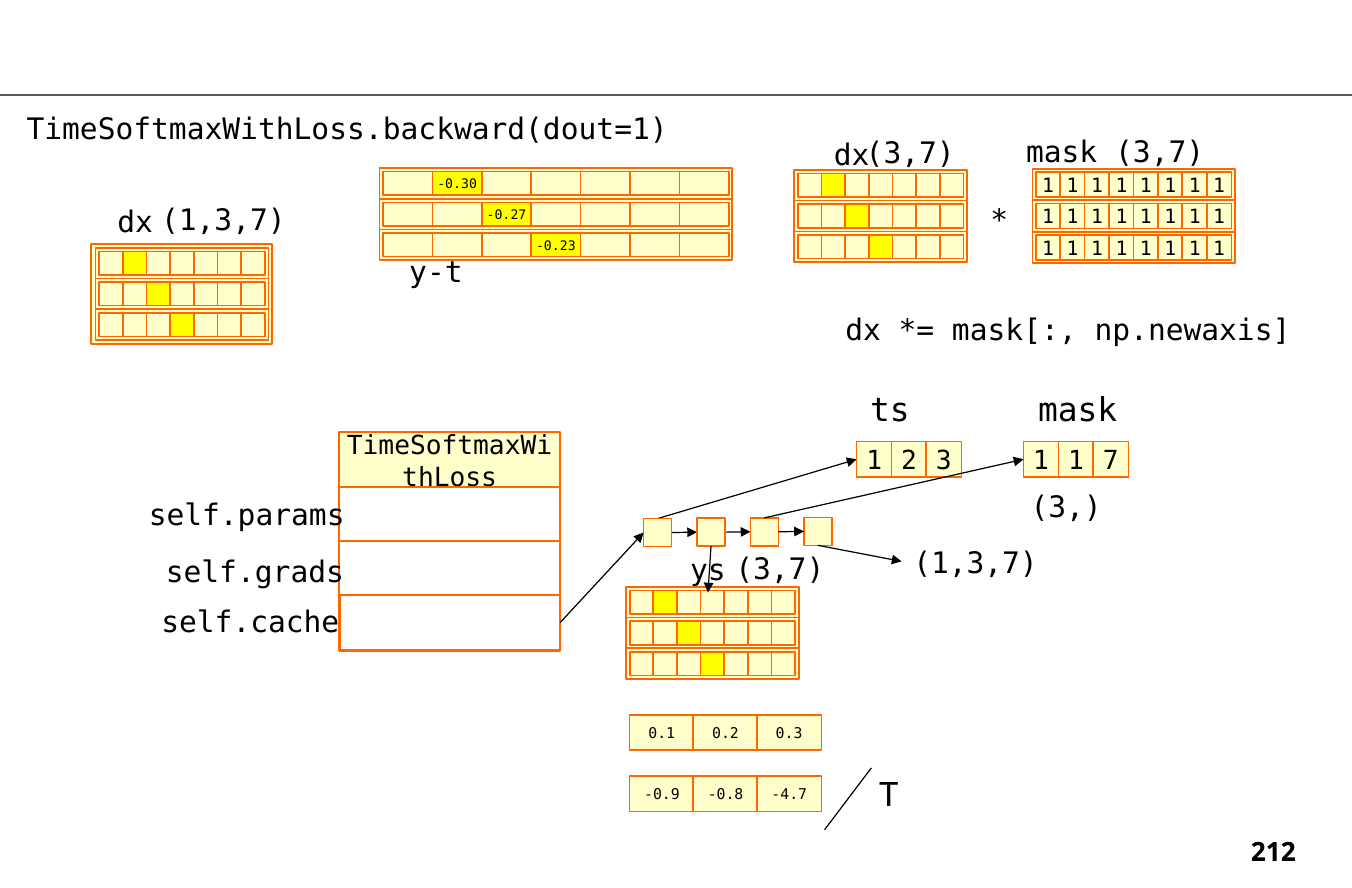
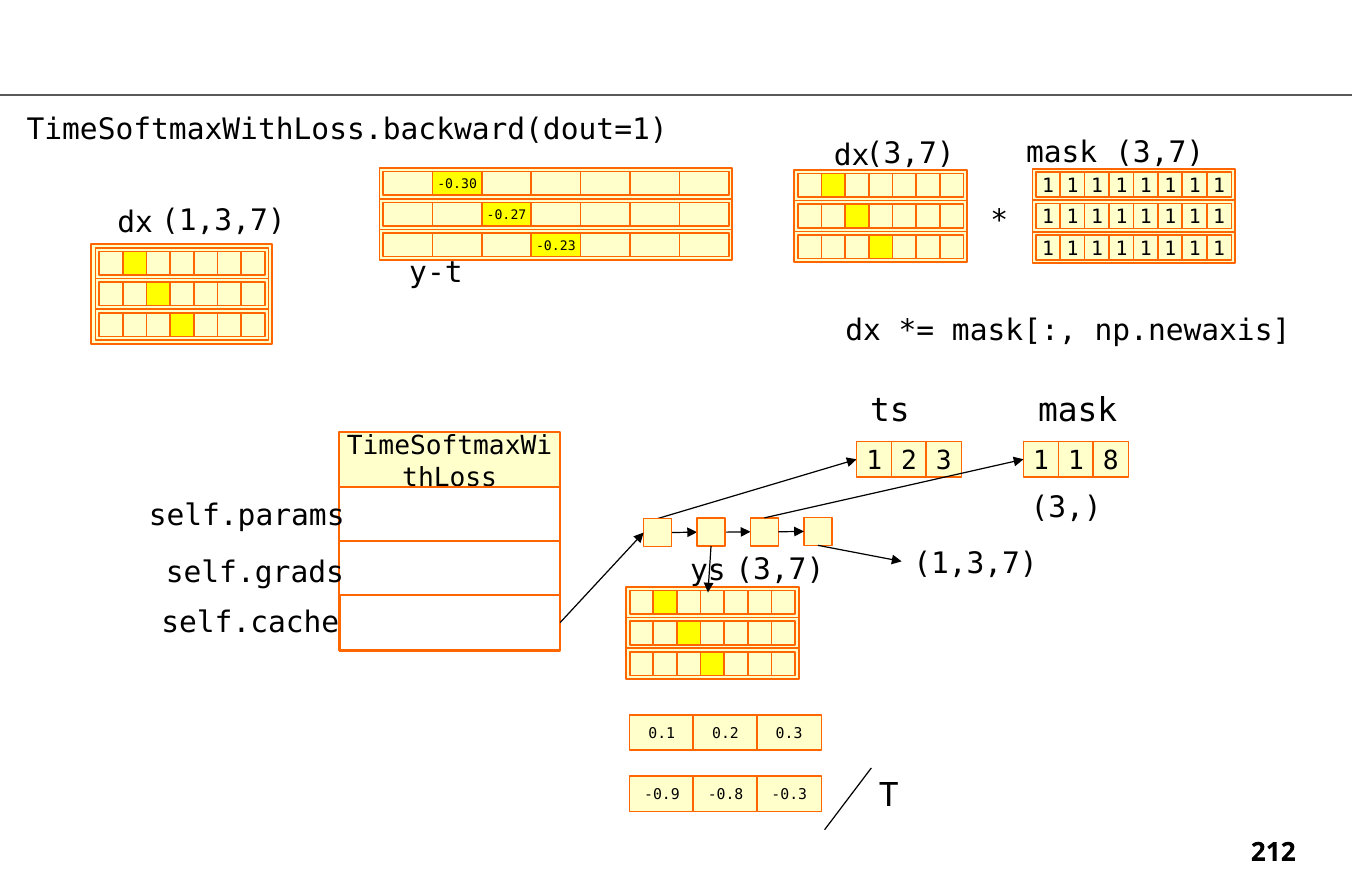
7: 7 -> 8 (1111, 461)
-4.7: -4.7 -> -0.3 (789, 795)
